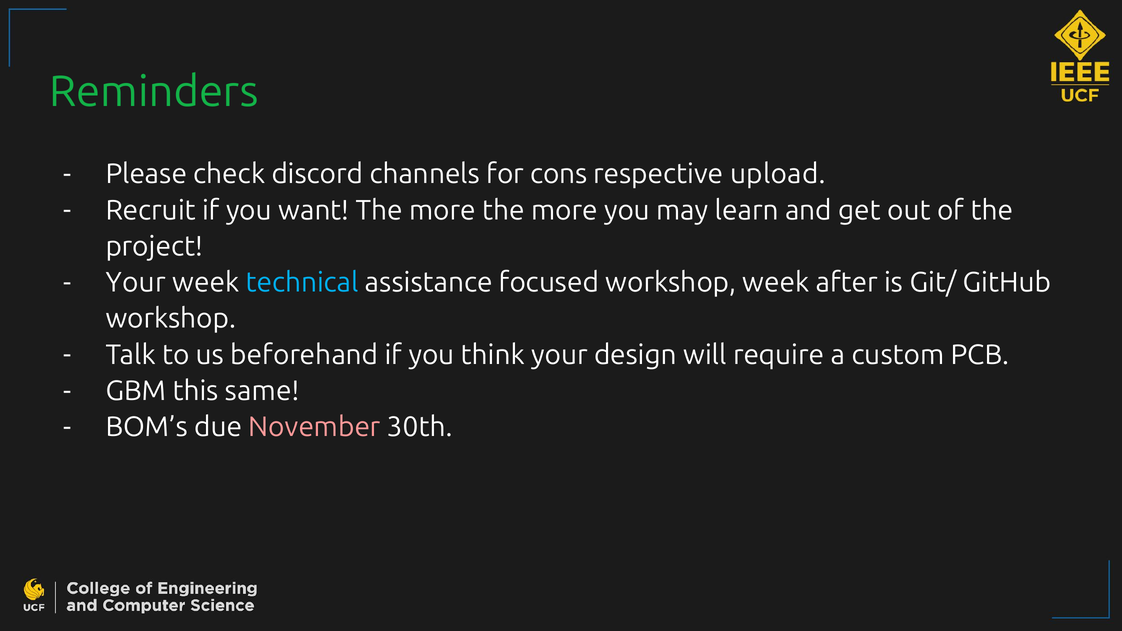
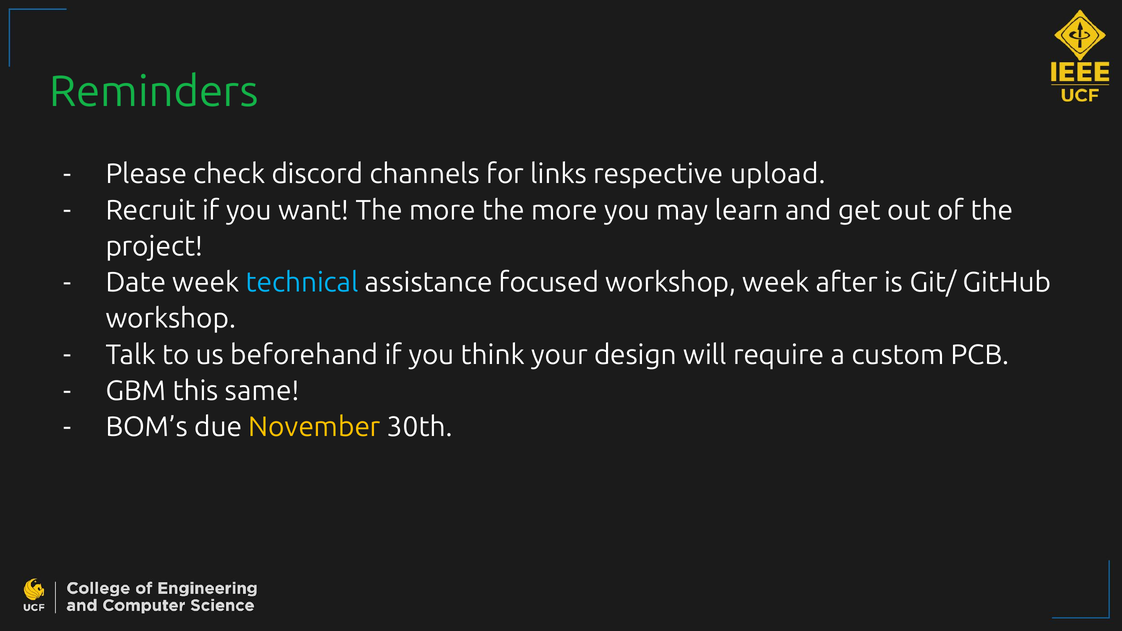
cons: cons -> links (559, 174)
Your: Your -> Date (136, 283)
November colour: pink -> yellow (315, 427)
